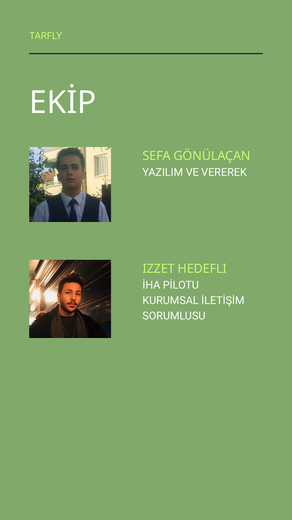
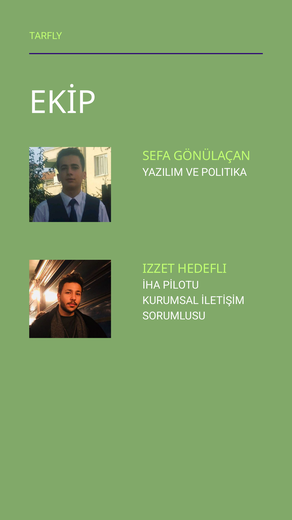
VEREREK: VEREREK -> POLITIKA (224, 172)
